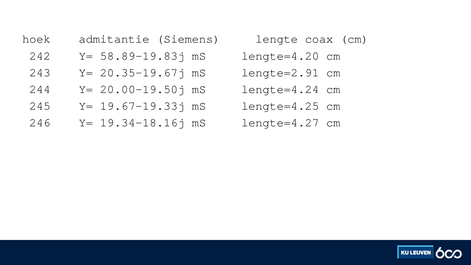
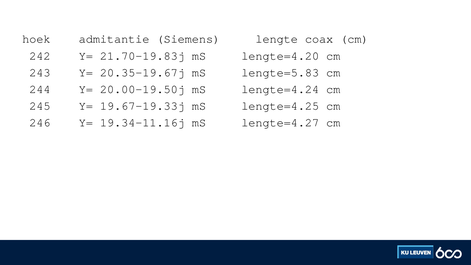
58.89-19.83j: 58.89-19.83j -> 21.70-19.83j (142, 56)
lengte=2.91: lengte=2.91 -> lengte=5.83 (280, 72)
19.34-18.16j: 19.34-18.16j -> 19.34-11.16j (142, 123)
